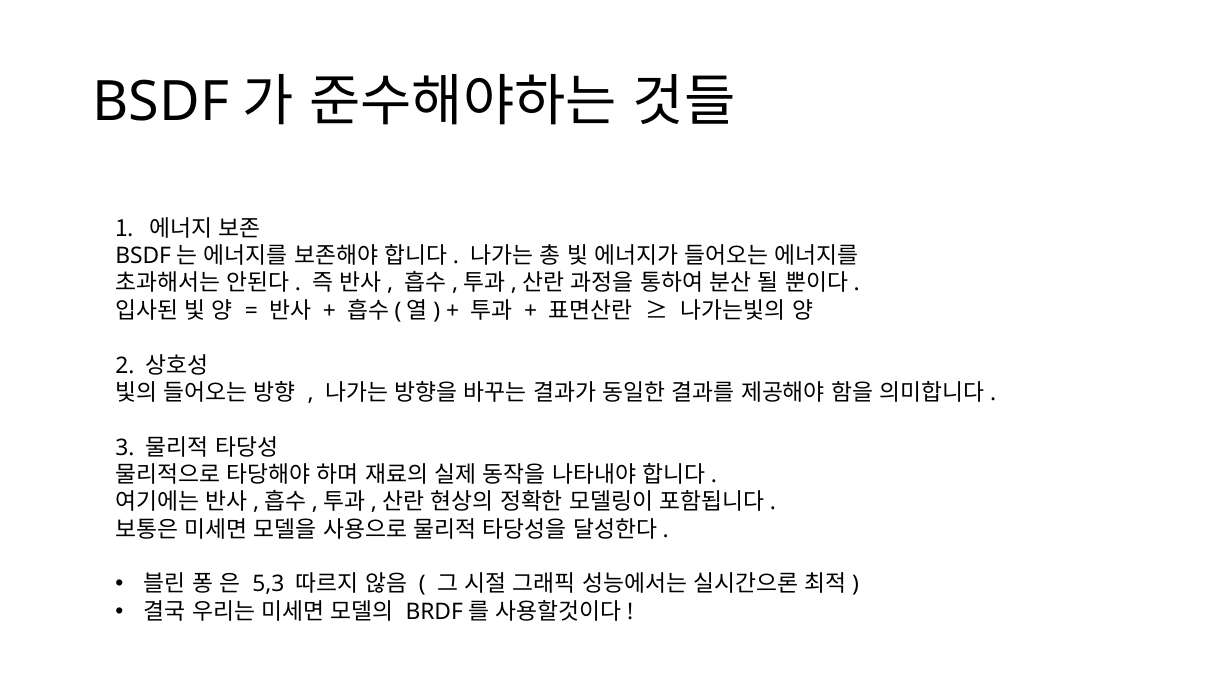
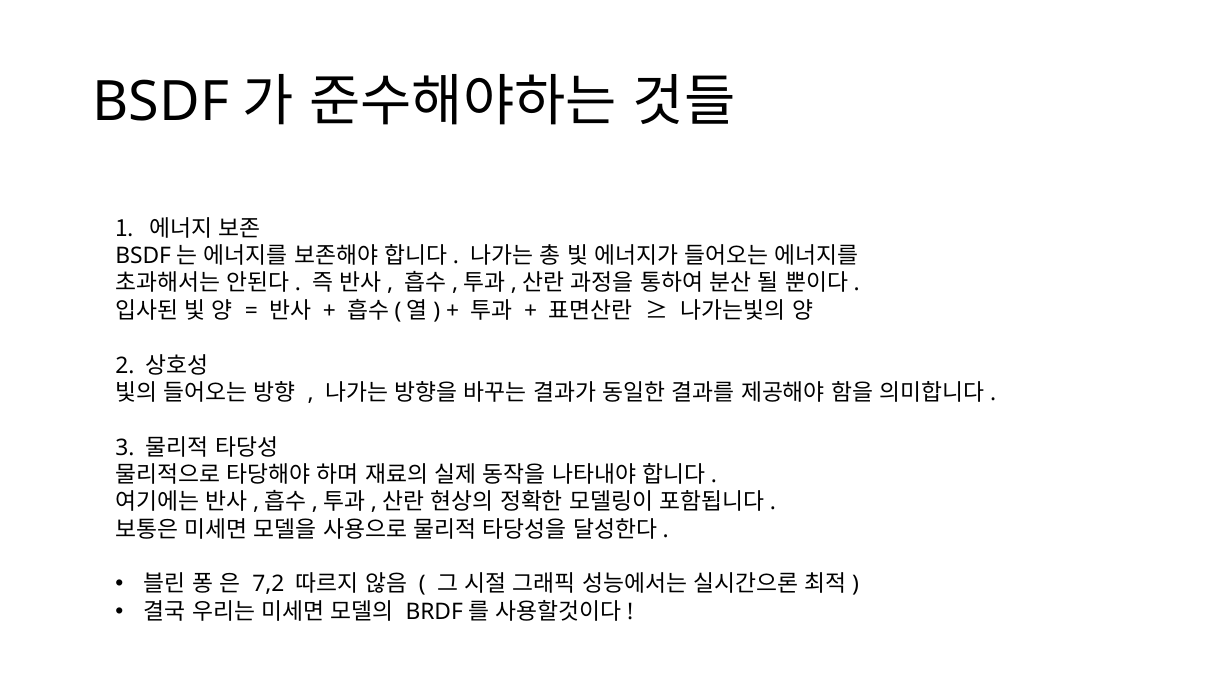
5,3: 5,3 -> 7,2 (268, 584)
